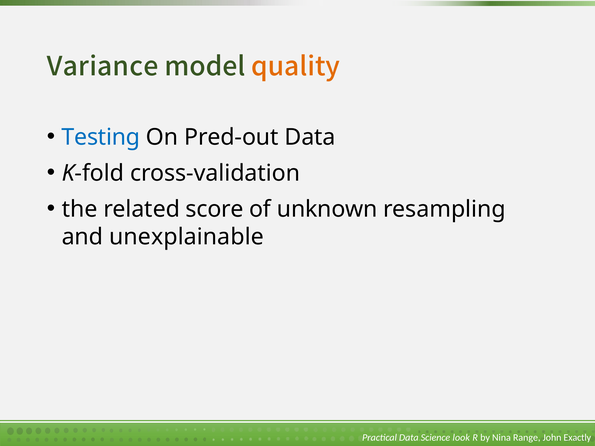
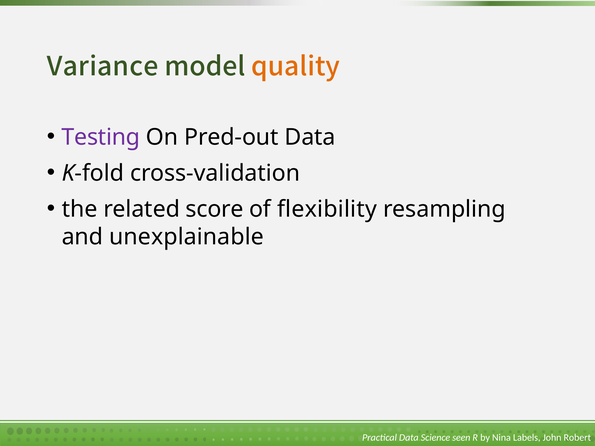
Testing colour: blue -> purple (101, 137)
unknown: unknown -> flexibility (327, 209)
look: look -> seen (461, 438)
Range: Range -> Labels (527, 438)
Exactly: Exactly -> Robert (577, 438)
